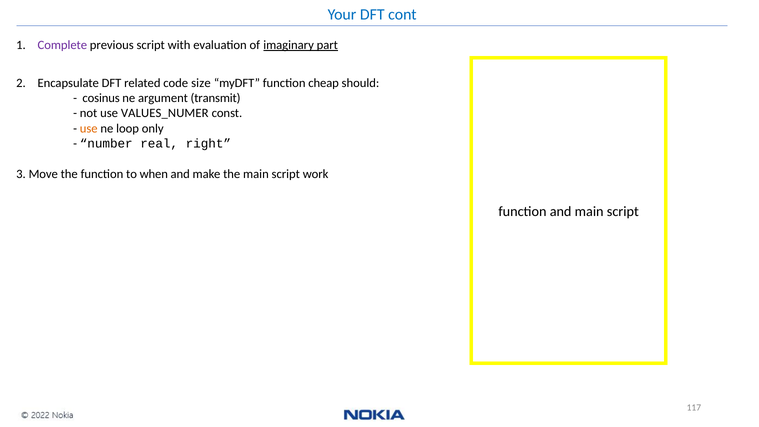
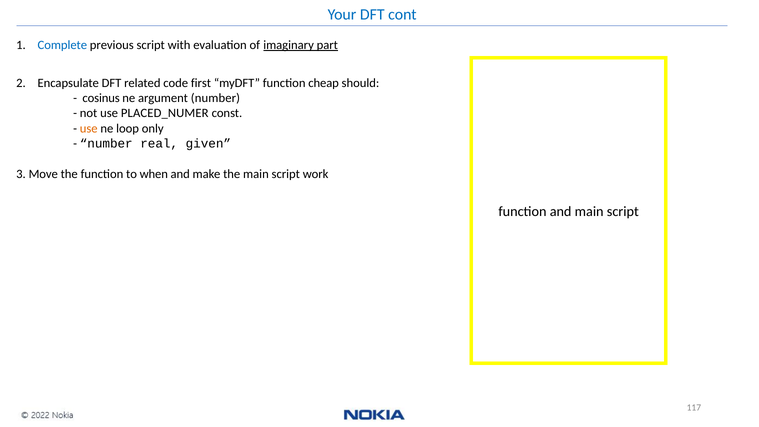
Complete colour: purple -> blue (62, 45)
size: size -> first (201, 83)
argument transmit: transmit -> number (215, 98)
VALUES_NUMER: VALUES_NUMER -> PLACED_NUMER (165, 113)
right: right -> given (208, 144)
